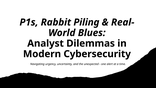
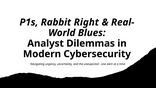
Piling: Piling -> Right (86, 22)
